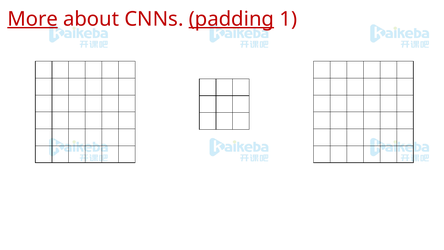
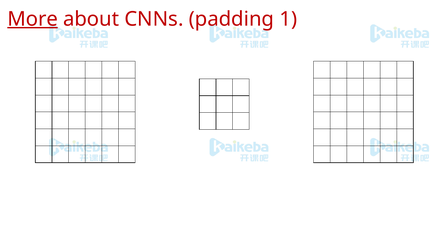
padding underline: present -> none (231, 19)
